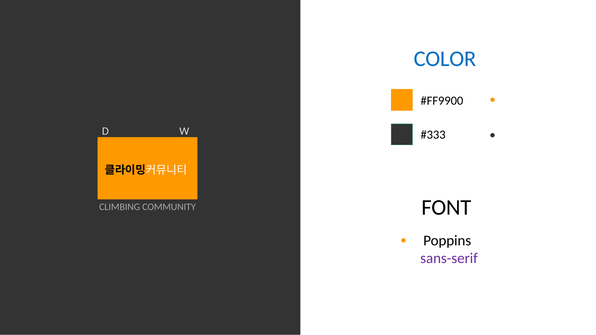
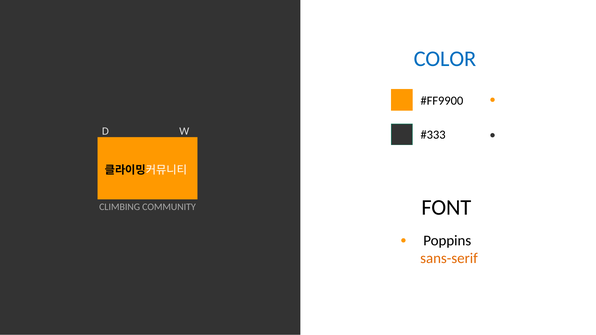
sans-serif colour: purple -> orange (449, 259)
